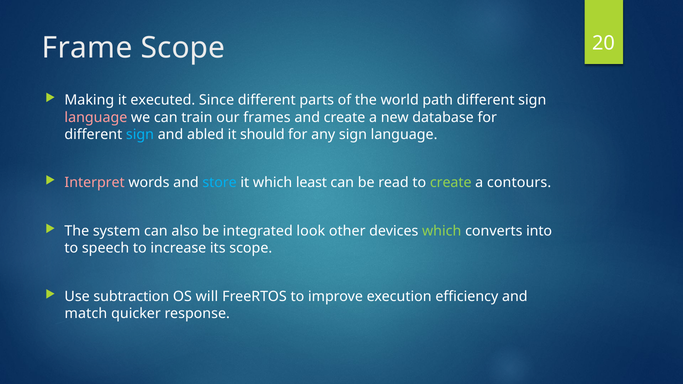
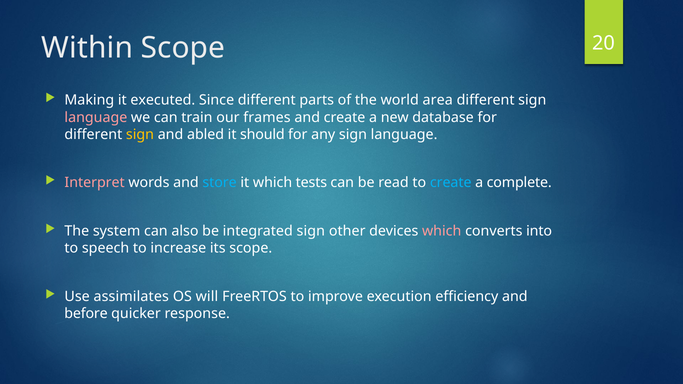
Frame: Frame -> Within (87, 48)
path: path -> area (438, 100)
sign colour: light blue -> yellow (140, 134)
least: least -> tests (311, 183)
create colour: light green -> light blue (451, 183)
contours: contours -> complete (519, 183)
integrated look: look -> sign (311, 231)
which colour: light green -> pink (442, 231)
subtraction: subtraction -> assimilates (131, 297)
match: match -> before (86, 314)
